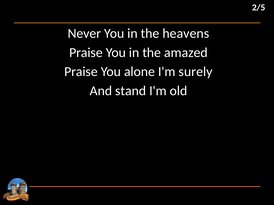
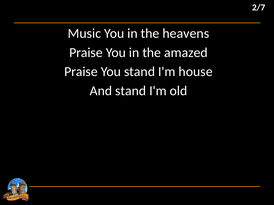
2/5: 2/5 -> 2/7 (259, 7)
Never: Never -> Music (84, 33)
You alone: alone -> stand (139, 72)
surely: surely -> house (196, 72)
